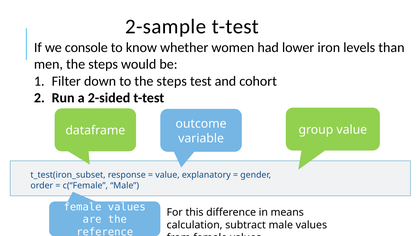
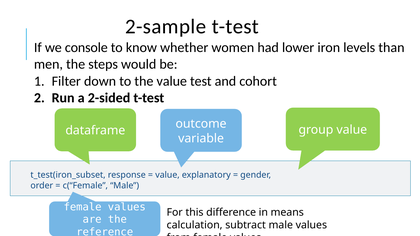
to the steps: steps -> value (172, 81)
